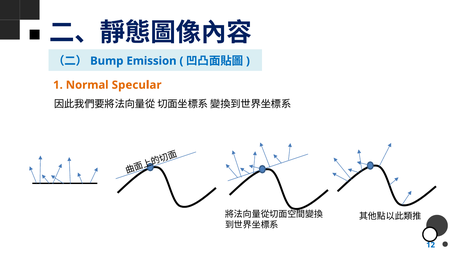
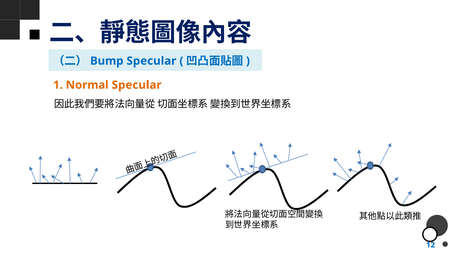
Emission: Emission -> Specular (151, 61)
